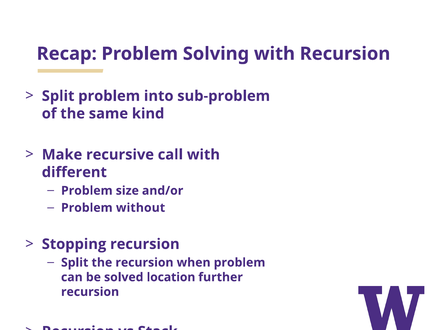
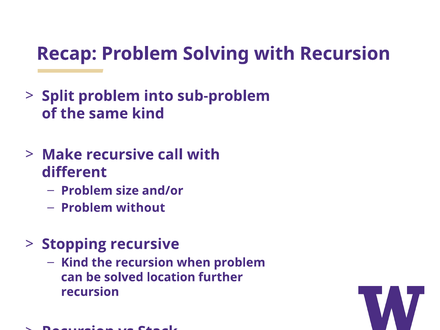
Stopping recursion: recursion -> recursive (145, 244)
Split: Split -> Kind (75, 263)
